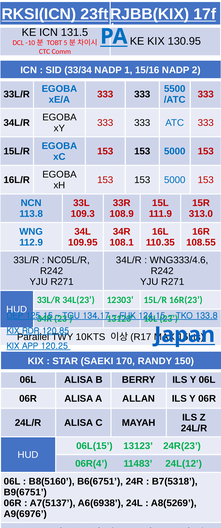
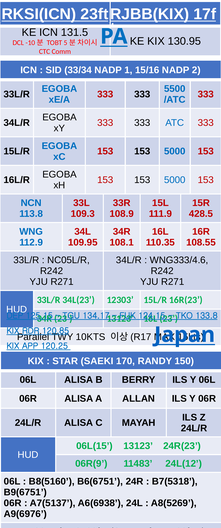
313.0: 313.0 -> 428.5 (201, 214)
06R(4: 06R(4 -> 06R(9 (91, 464)
